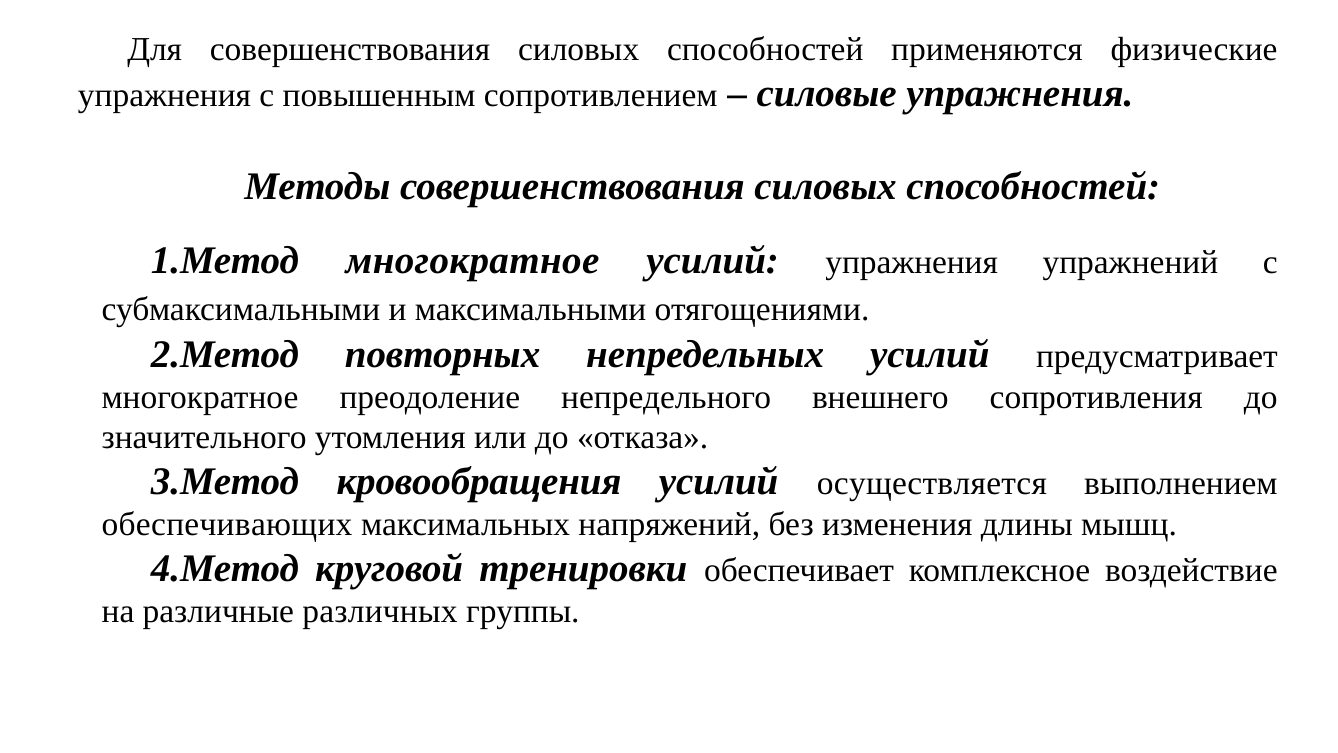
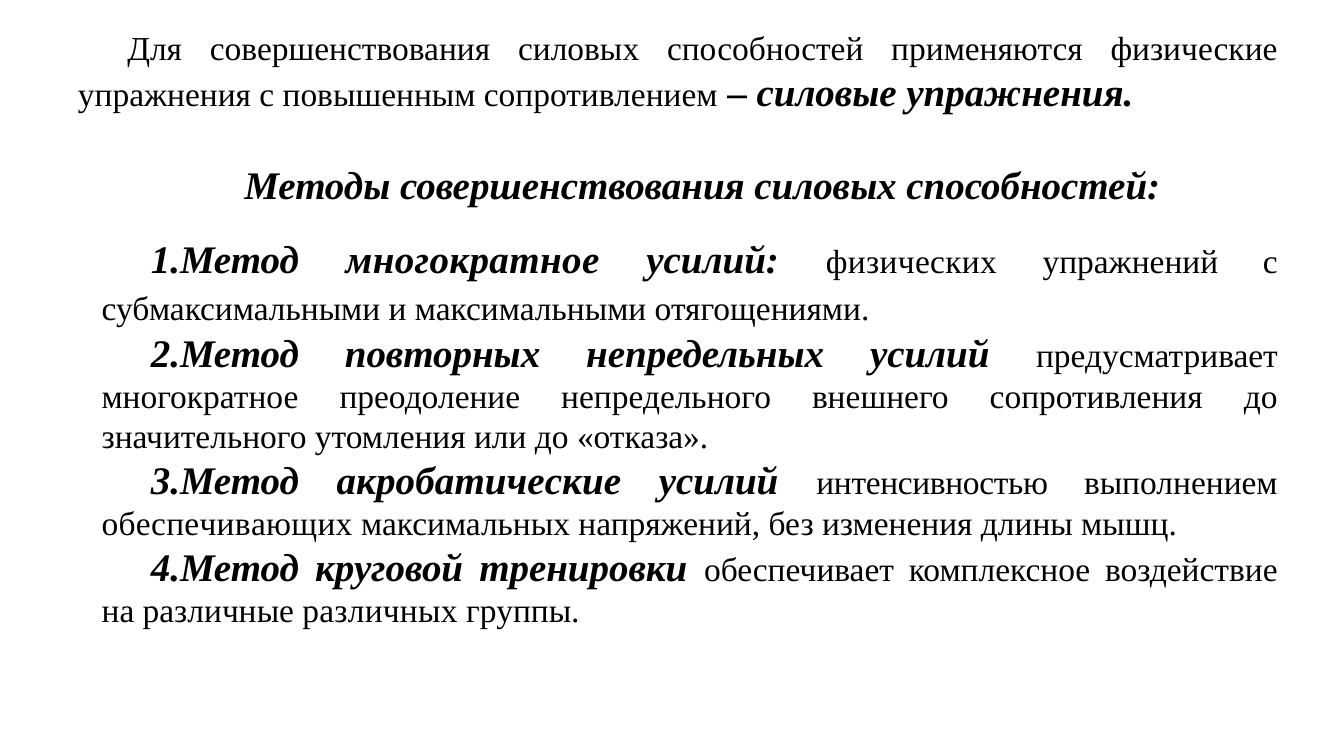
усилий упражнения: упражнения -> физических (911, 262)
кровообращения: кровообращения -> акробатические (479, 481)
осуществляется: осуществляется -> интенсивностью (932, 483)
